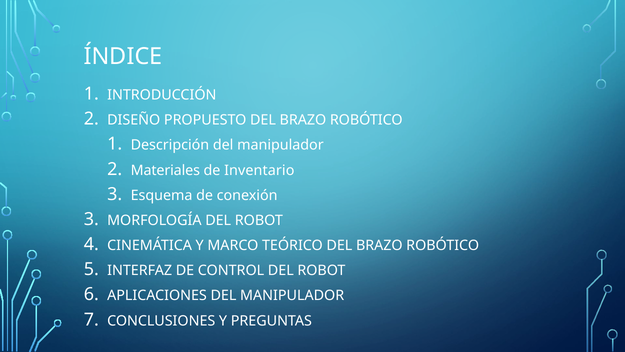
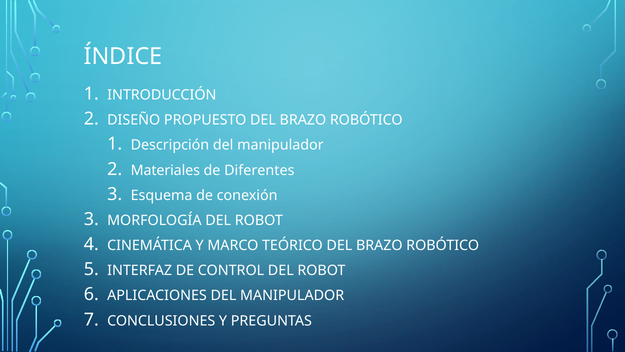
Inventario: Inventario -> Diferentes (259, 170)
